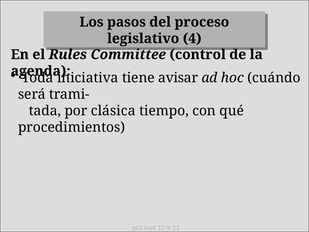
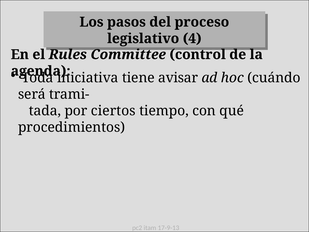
clásica: clásica -> ciertos (113, 111)
